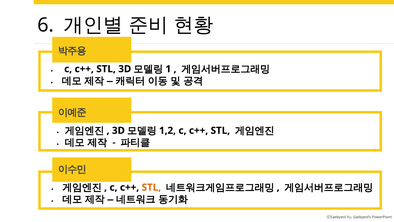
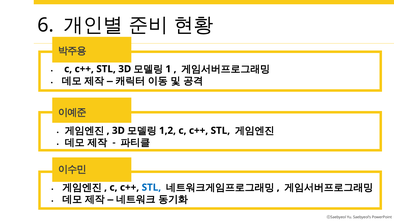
STL colour: orange -> blue (151, 187)
